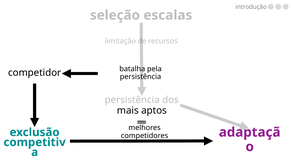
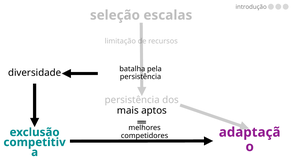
competidor: competidor -> diversidade (35, 73)
